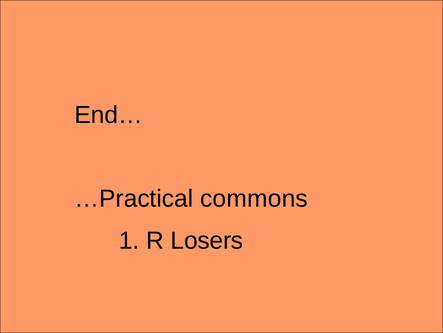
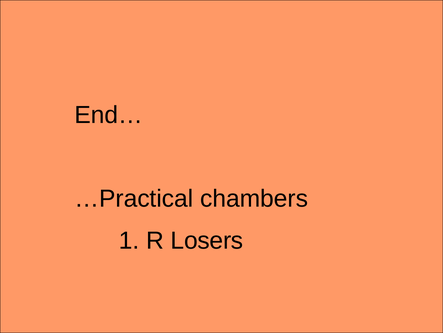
commons: commons -> chambers (254, 198)
